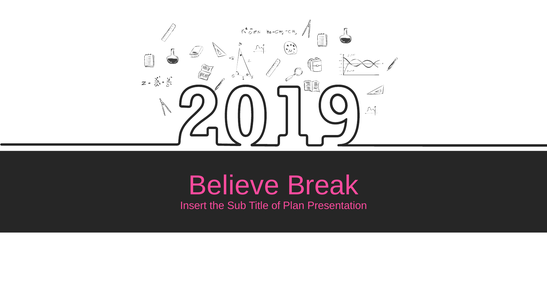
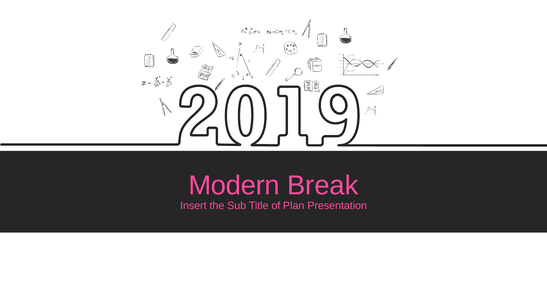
Believe: Believe -> Modern (234, 185)
